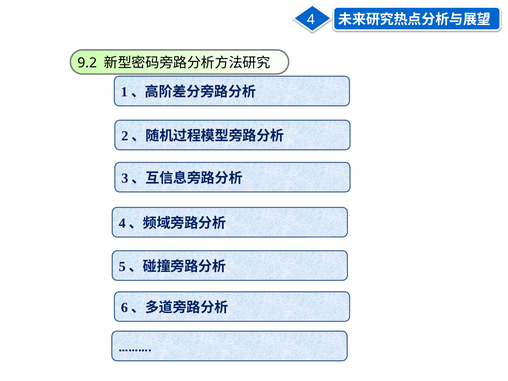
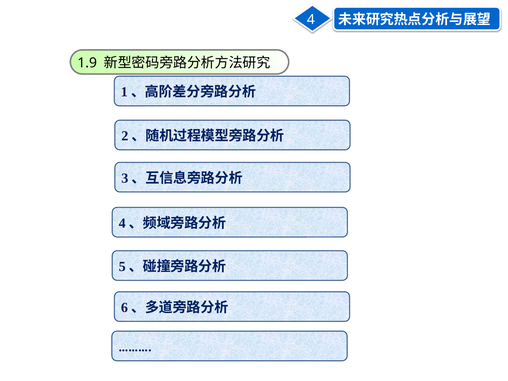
9.2: 9.2 -> 1.9 (87, 63)
